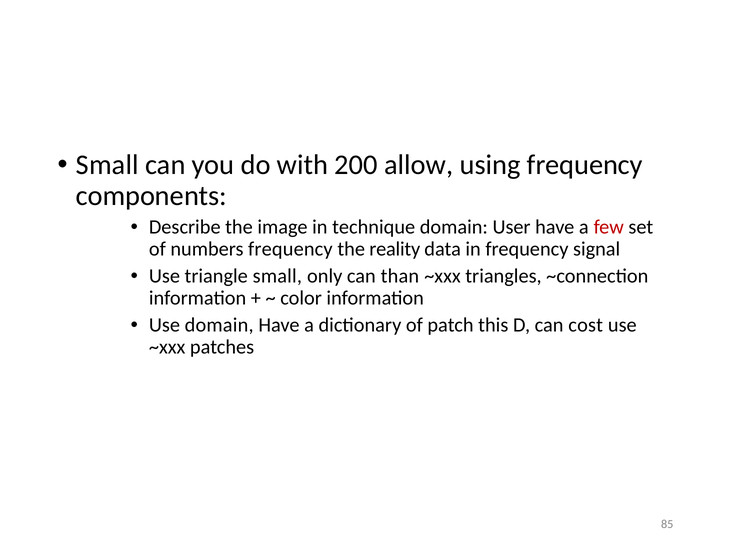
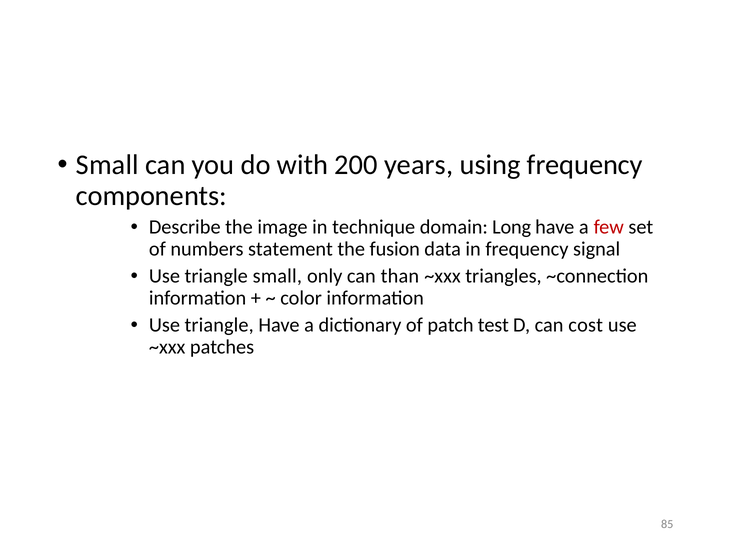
allow: allow -> years (419, 165)
User: User -> Long (512, 227)
numbers frequency: frequency -> statement (290, 249)
reality: reality -> fusion (395, 249)
domain: domain -> triangle (219, 325)
this: this -> test (493, 325)
